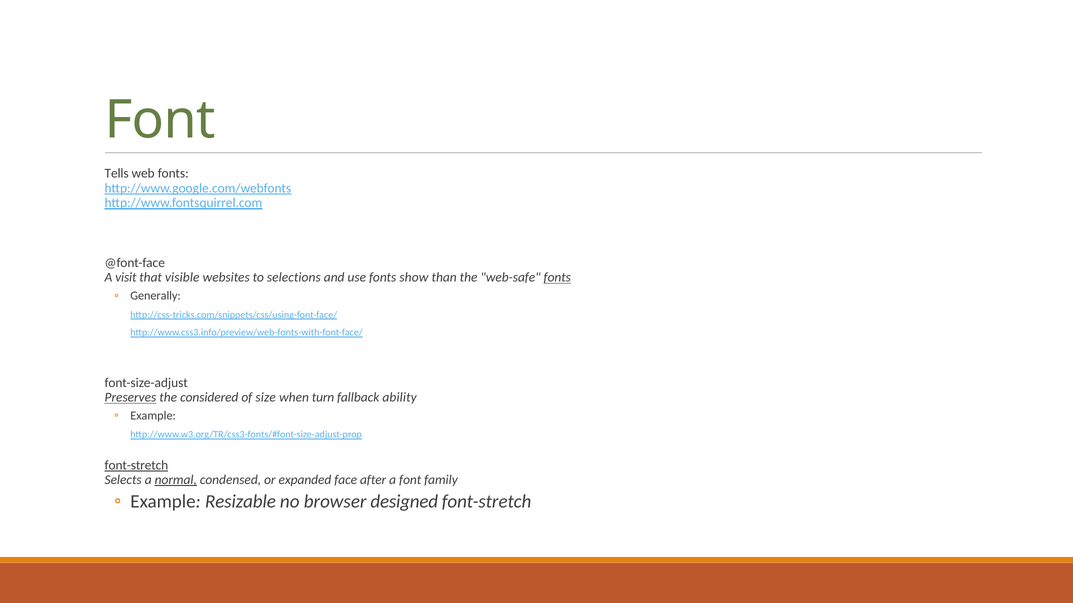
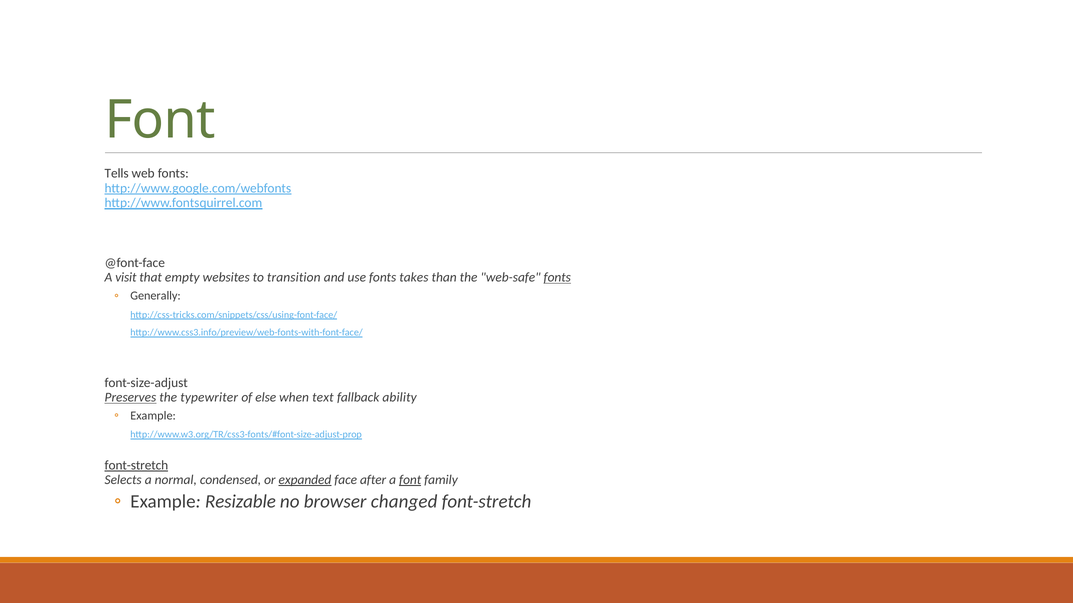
visible: visible -> empty (182, 278)
selections: selections -> transition (294, 278)
show: show -> takes (414, 278)
considered: considered -> typewriter (209, 398)
size: size -> else (266, 398)
turn: turn -> text (323, 398)
normal underline: present -> none (176, 480)
expanded underline: none -> present (305, 480)
font underline: none -> present (410, 480)
designed: designed -> changed (404, 502)
